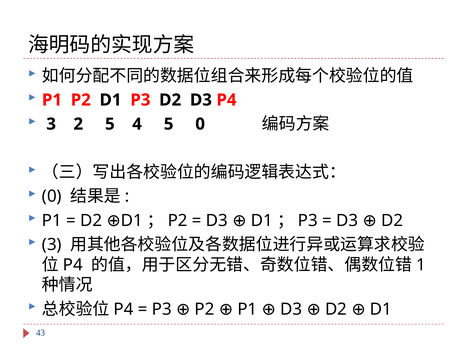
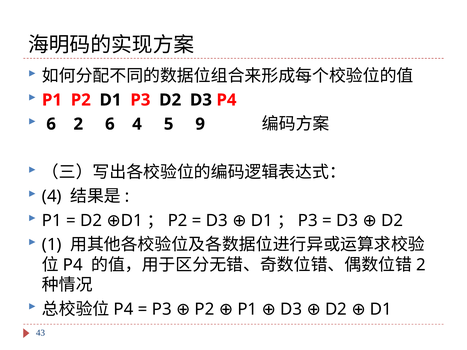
3: 3 -> 6 (51, 124)
2 5: 5 -> 6 (110, 124)
5 0: 0 -> 9 (200, 124)
0: 0 -> 4 (52, 197)
3: 3 -> 1 (52, 245)
1: 1 -> 2 (421, 265)
